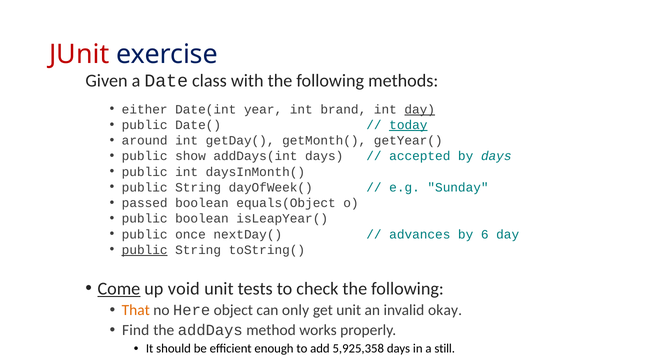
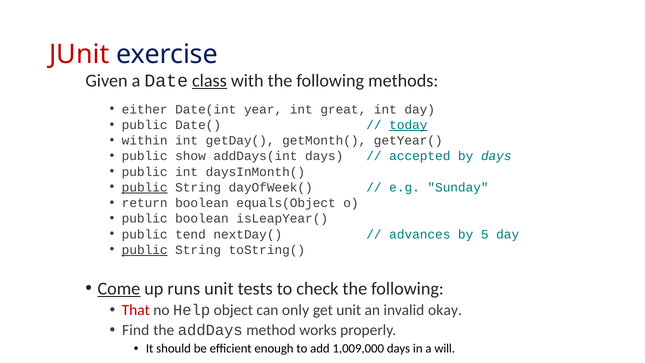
class underline: none -> present (209, 81)
brand: brand -> great (343, 109)
day underline: present -> none (420, 109)
around: around -> within (145, 141)
public underline: none -> present (145, 187)
passed: passed -> return (145, 203)
once: once -> tend (190, 234)
6: 6 -> 5 (485, 234)
void: void -> runs (184, 288)
That colour: orange -> red (136, 310)
Here: Here -> Help (192, 310)
5,925,358: 5,925,358 -> 1,009,000 (358, 349)
still: still -> will (445, 349)
